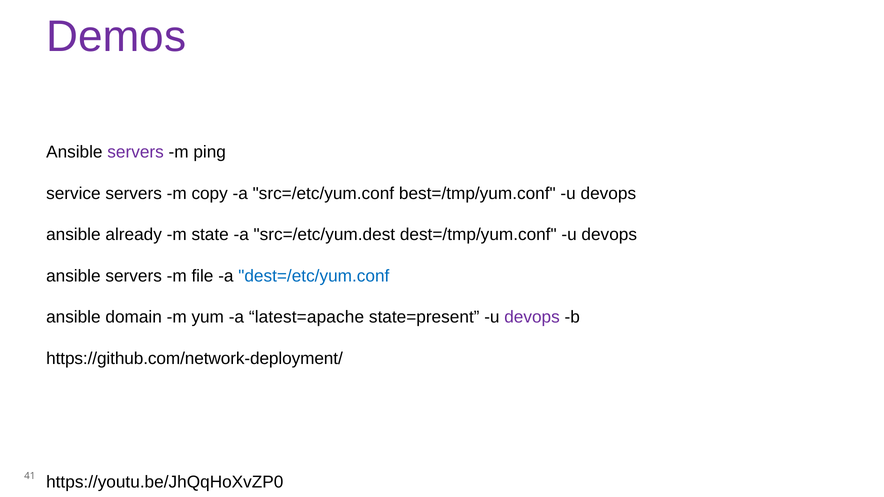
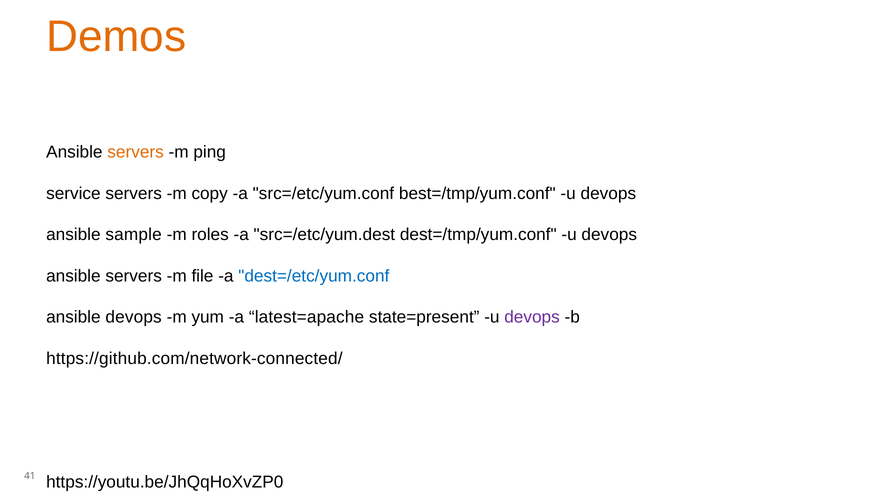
Demos colour: purple -> orange (116, 37)
servers colour: purple -> orange (136, 152)
already: already -> sample (134, 235)
state: state -> roles (210, 235)
ansible domain: domain -> devops (134, 317)
https://github.com/network-deployment/: https://github.com/network-deployment/ -> https://github.com/network-connected/ (194, 359)
